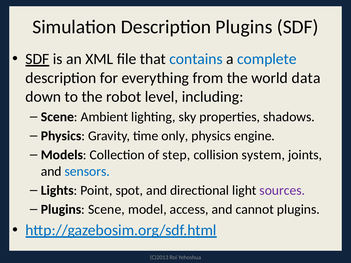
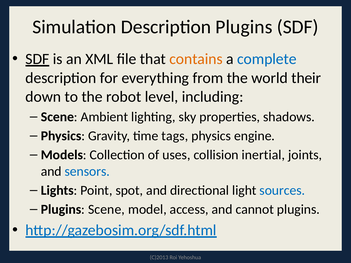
contains colour: blue -> orange (196, 59)
data: data -> their (306, 78)
only: only -> tags (175, 136)
step: step -> uses (176, 155)
system: system -> inertial (263, 155)
sources colour: purple -> blue (282, 191)
